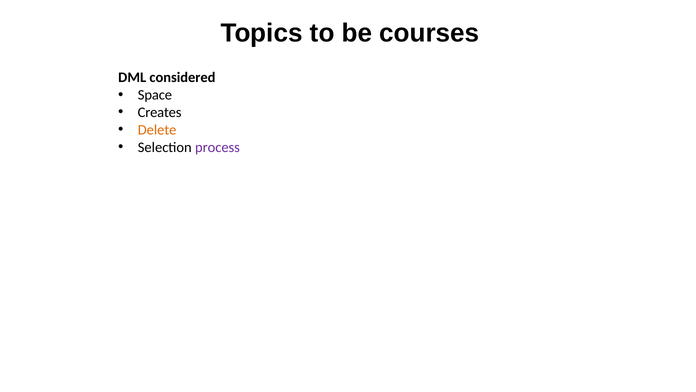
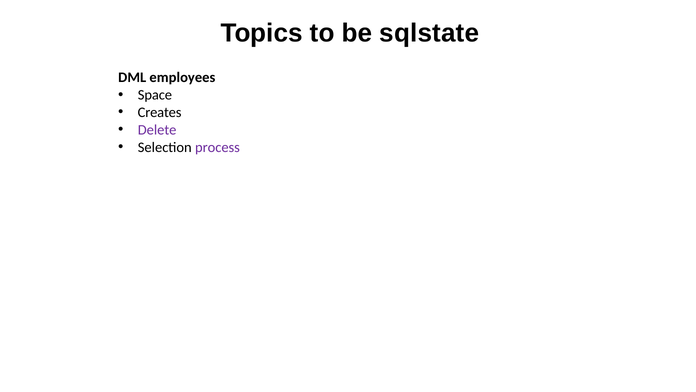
courses: courses -> sqlstate (429, 33)
considered: considered -> employees (182, 78)
Delete colour: orange -> purple (157, 130)
